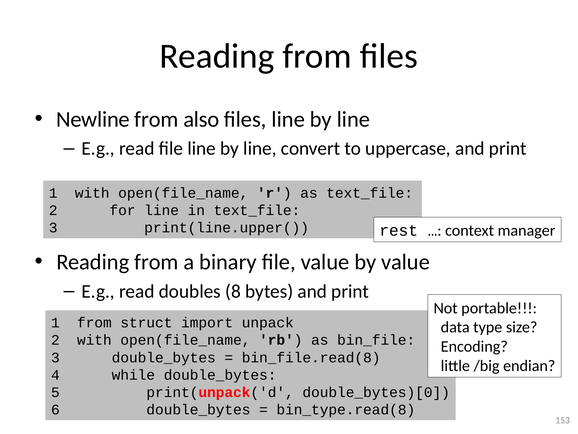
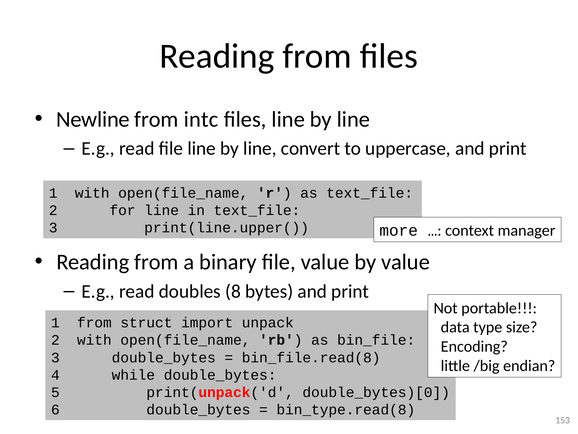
also: also -> intc (201, 119)
rest: rest -> more (399, 230)
